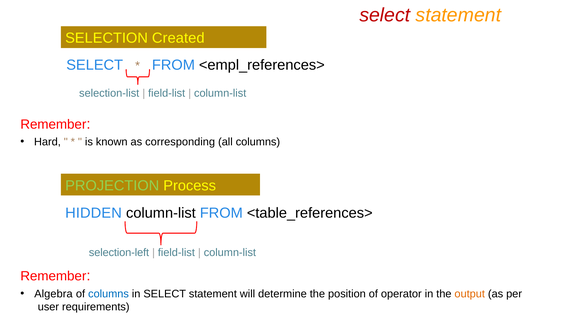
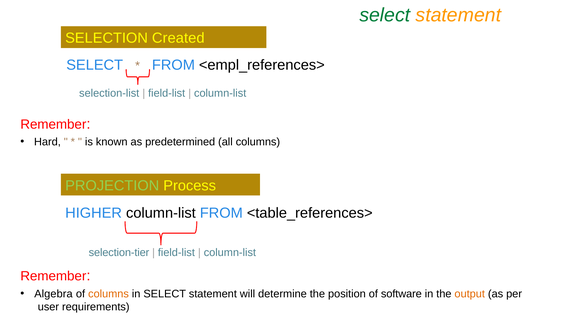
select colour: red -> green (385, 15)
corresponding: corresponding -> predetermined (180, 142)
HIDDEN: HIDDEN -> HIGHER (94, 213)
selection-left: selection-left -> selection-tier (119, 253)
columns colour: blue -> orange (109, 294)
operator: operator -> software (401, 294)
